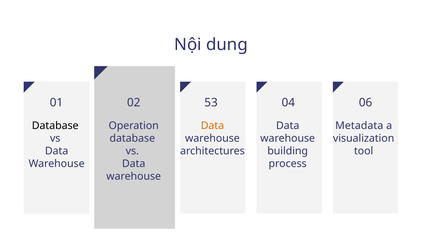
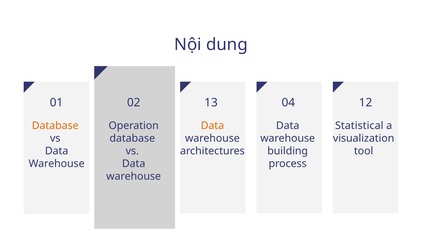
53: 53 -> 13 (211, 103)
06: 06 -> 12 (366, 103)
Database colour: black -> orange (55, 126)
Metadata: Metadata -> Statistical (359, 126)
